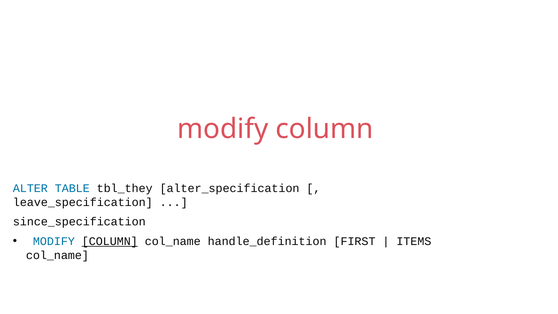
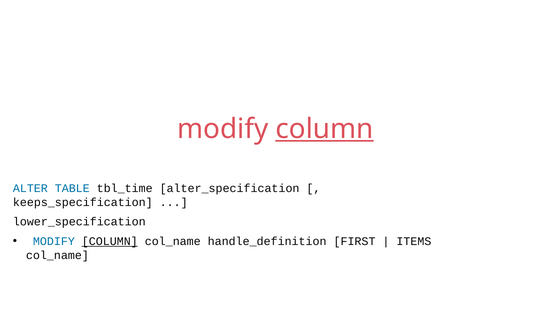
column underline: none -> present (324, 129)
tbl_they: tbl_they -> tbl_time (125, 188)
leave_specification: leave_specification -> keeps_specification (83, 202)
since_specification: since_specification -> lower_specification (79, 222)
